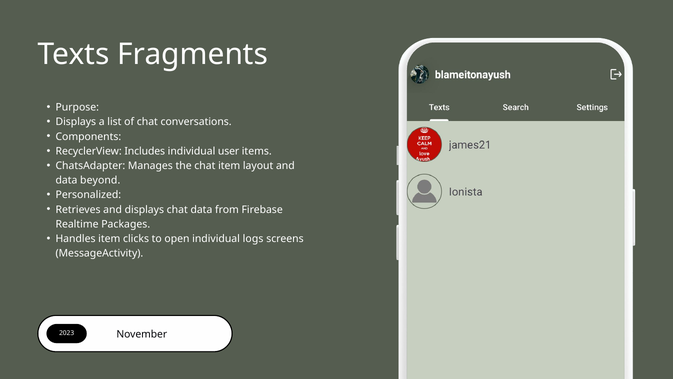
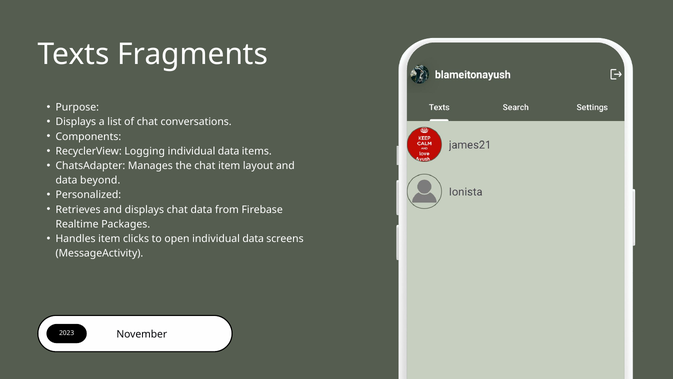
Includes: Includes -> Logging (145, 151)
user: user -> data (229, 151)
open individual logs: logs -> data (253, 239)
